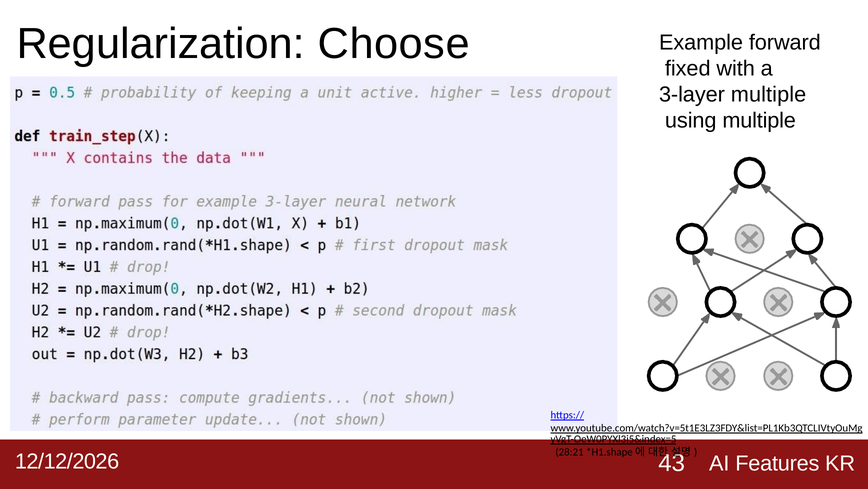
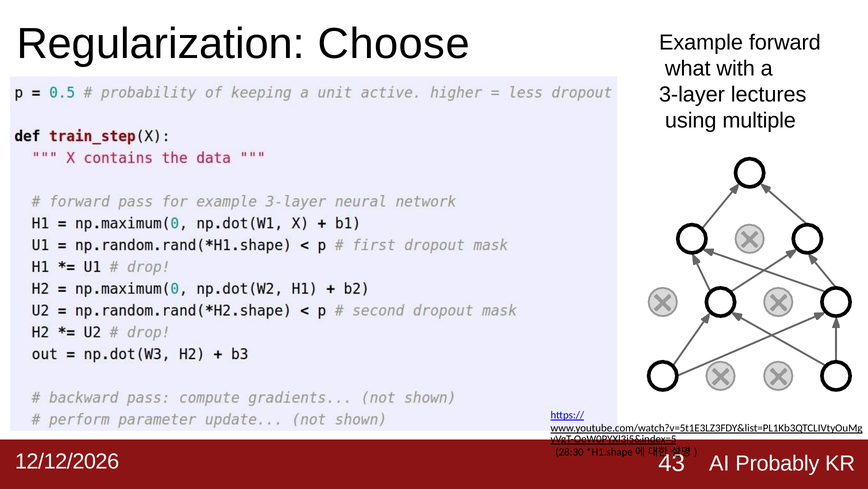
fixed: fixed -> what (688, 69)
3-layer multiple: multiple -> lectures (769, 95)
28:21: 28:21 -> 28:30 (569, 452)
Features: Features -> Probably (777, 463)
